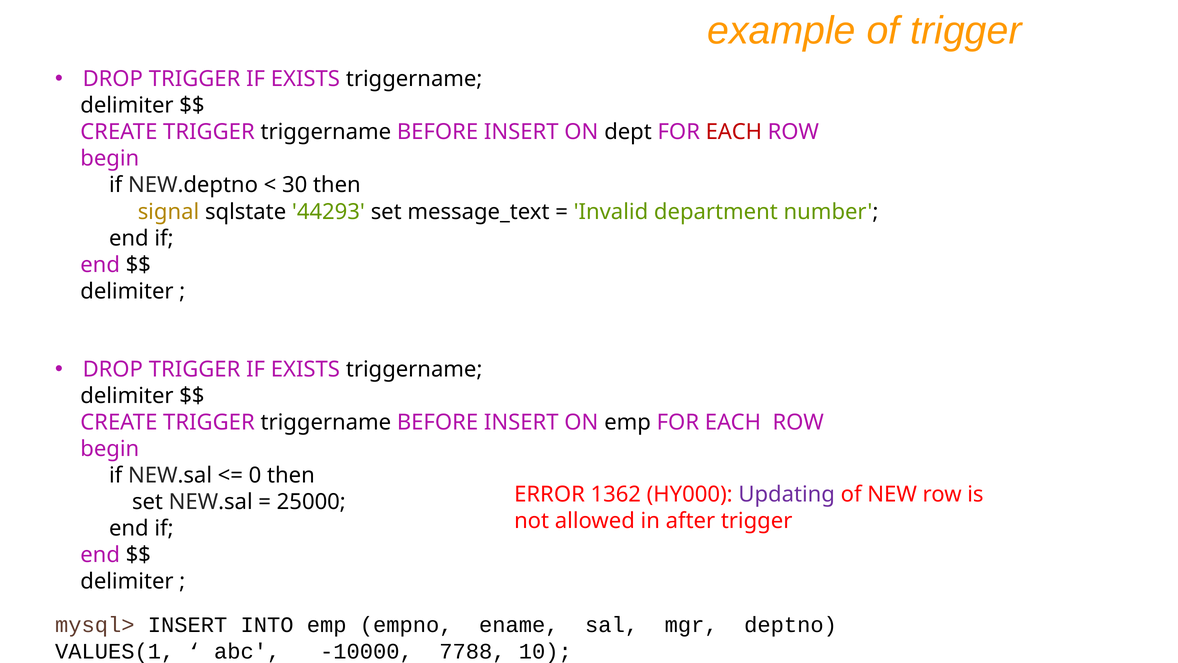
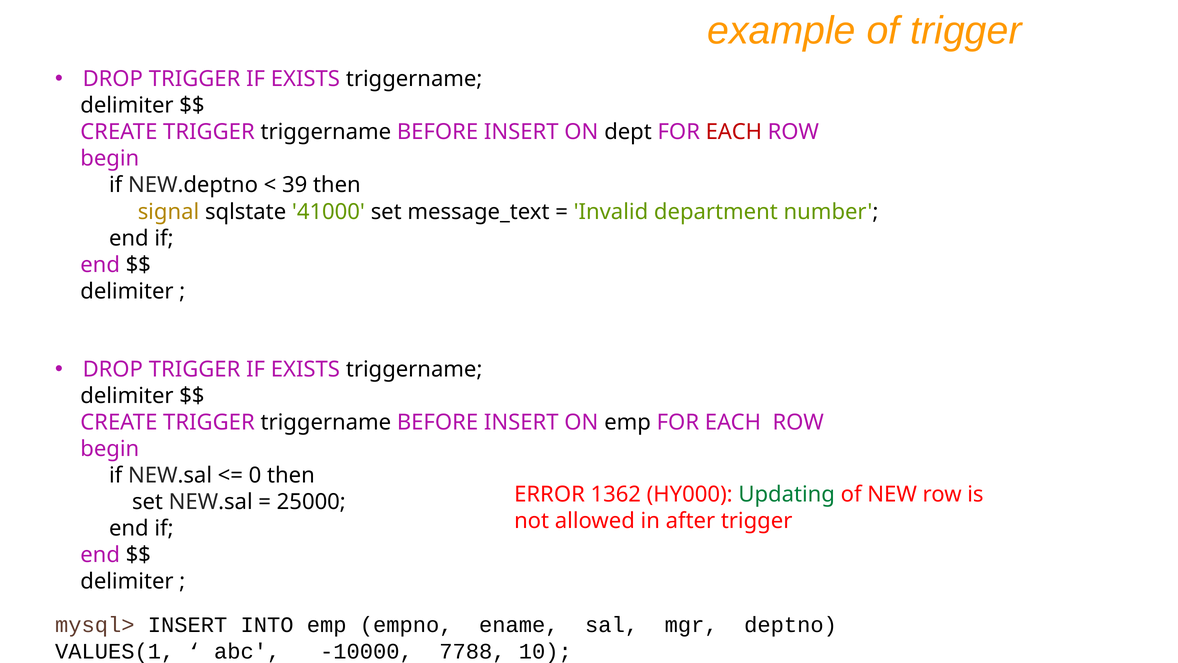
30: 30 -> 39 (295, 185)
44293: 44293 -> 41000 (328, 212)
Updating colour: purple -> green (787, 494)
